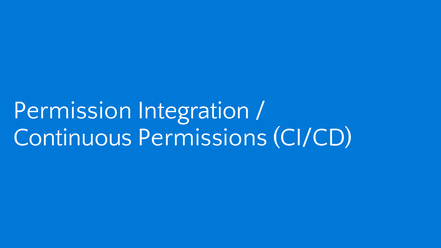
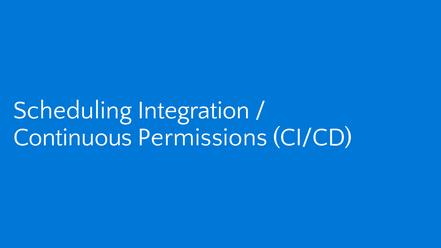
Permission: Permission -> Scheduling (73, 110)
